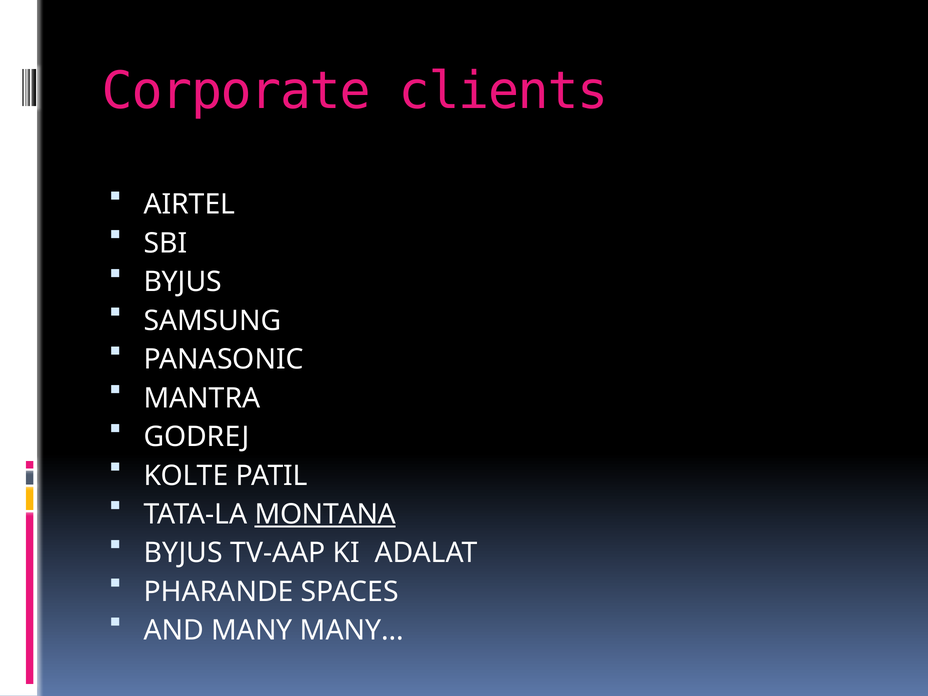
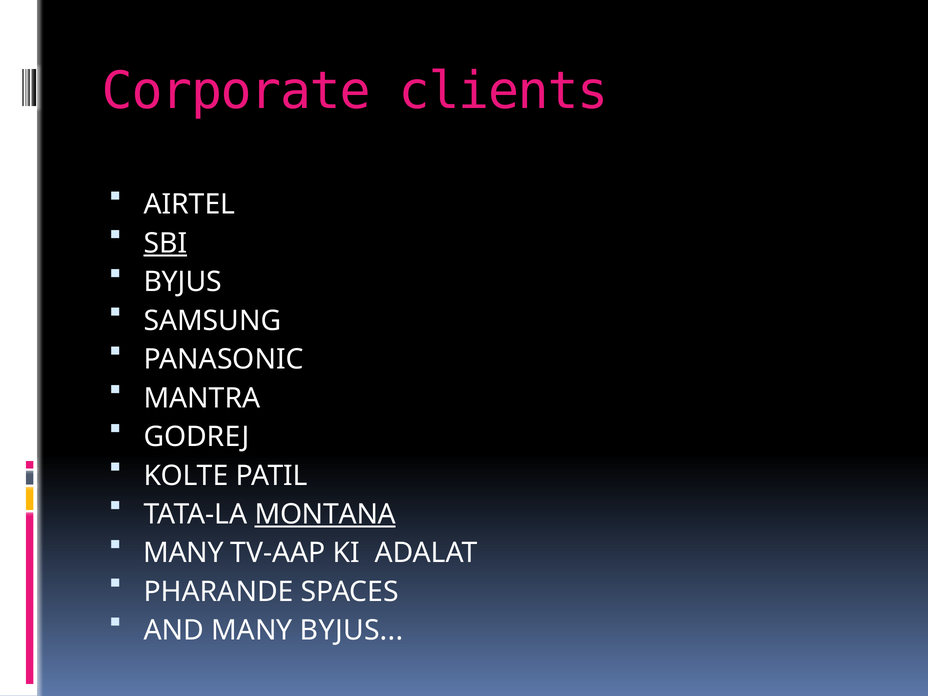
SBI underline: none -> present (165, 243)
BYJUS: BYJUS -> MANY (184, 553)
MANY MANY: MANY -> BYJUS (352, 631)
